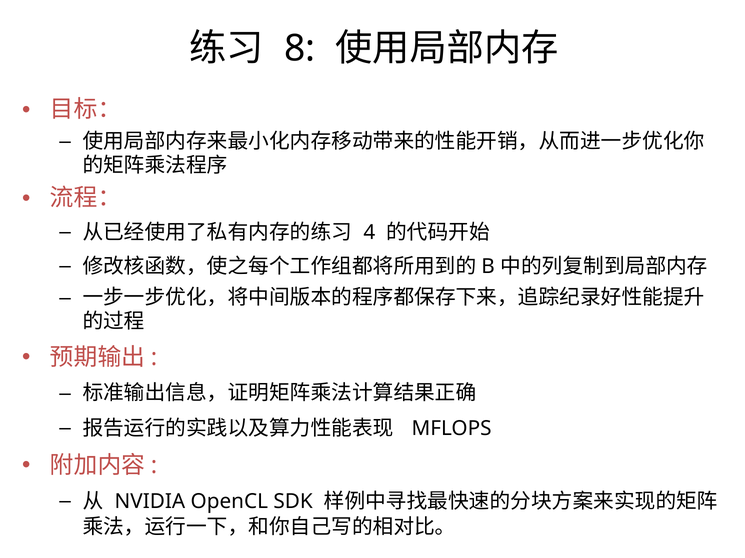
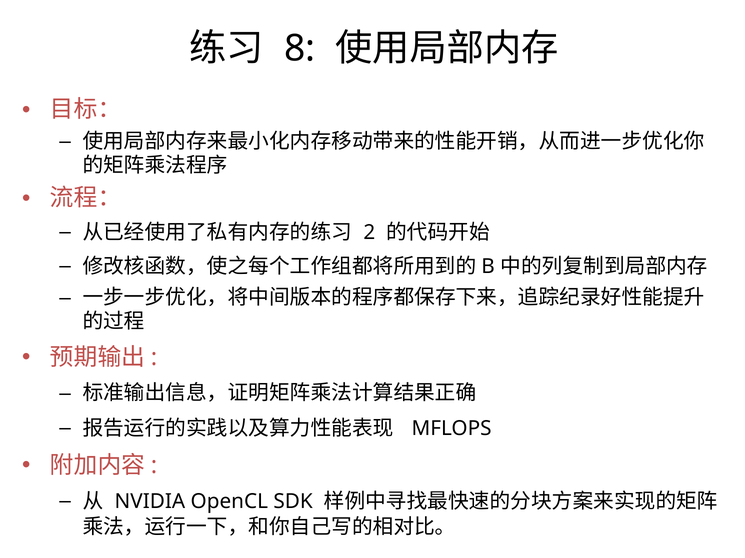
4: 4 -> 2 (369, 233)
